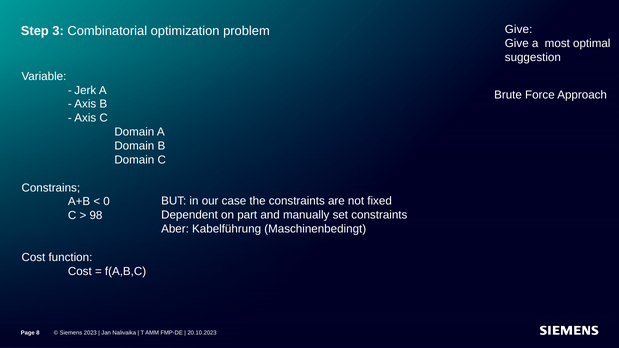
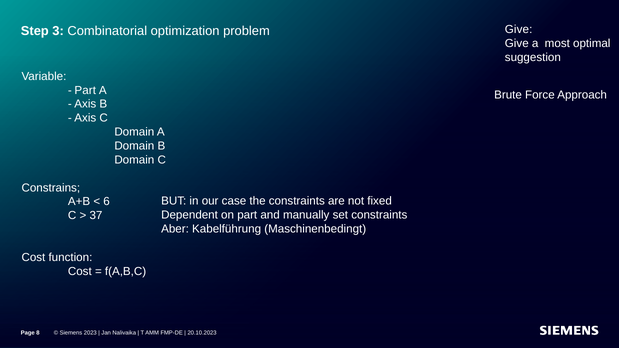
Jerk: Jerk -> Part (85, 90)
0: 0 -> 6 (107, 202)
98: 98 -> 37 (96, 216)
